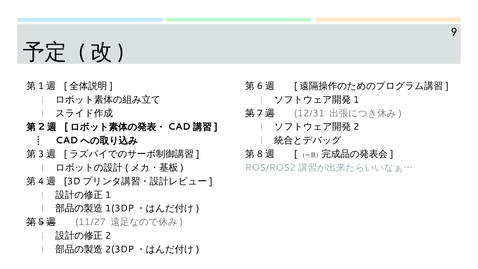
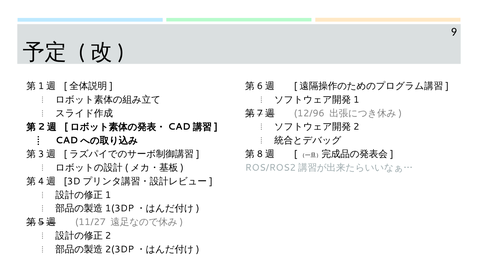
12/31: 12/31 -> 12/96 (309, 113)
